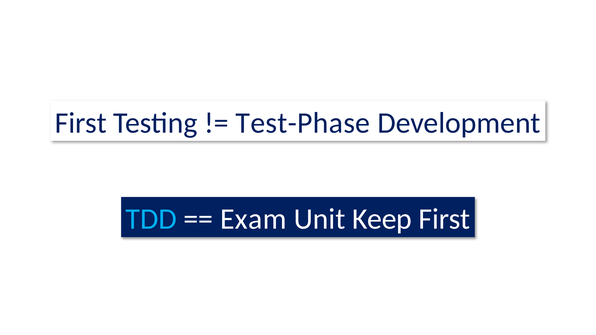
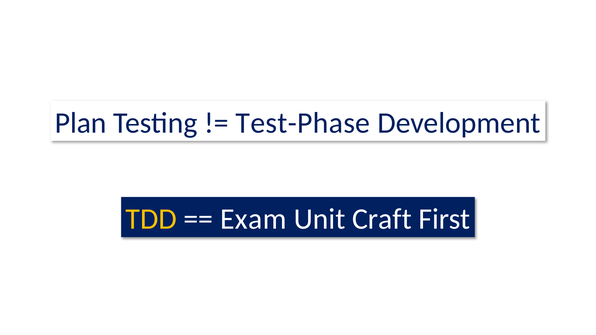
First: First -> Plan (81, 123)
TDD colour: light blue -> yellow (151, 219)
Keep: Keep -> Craft (382, 219)
